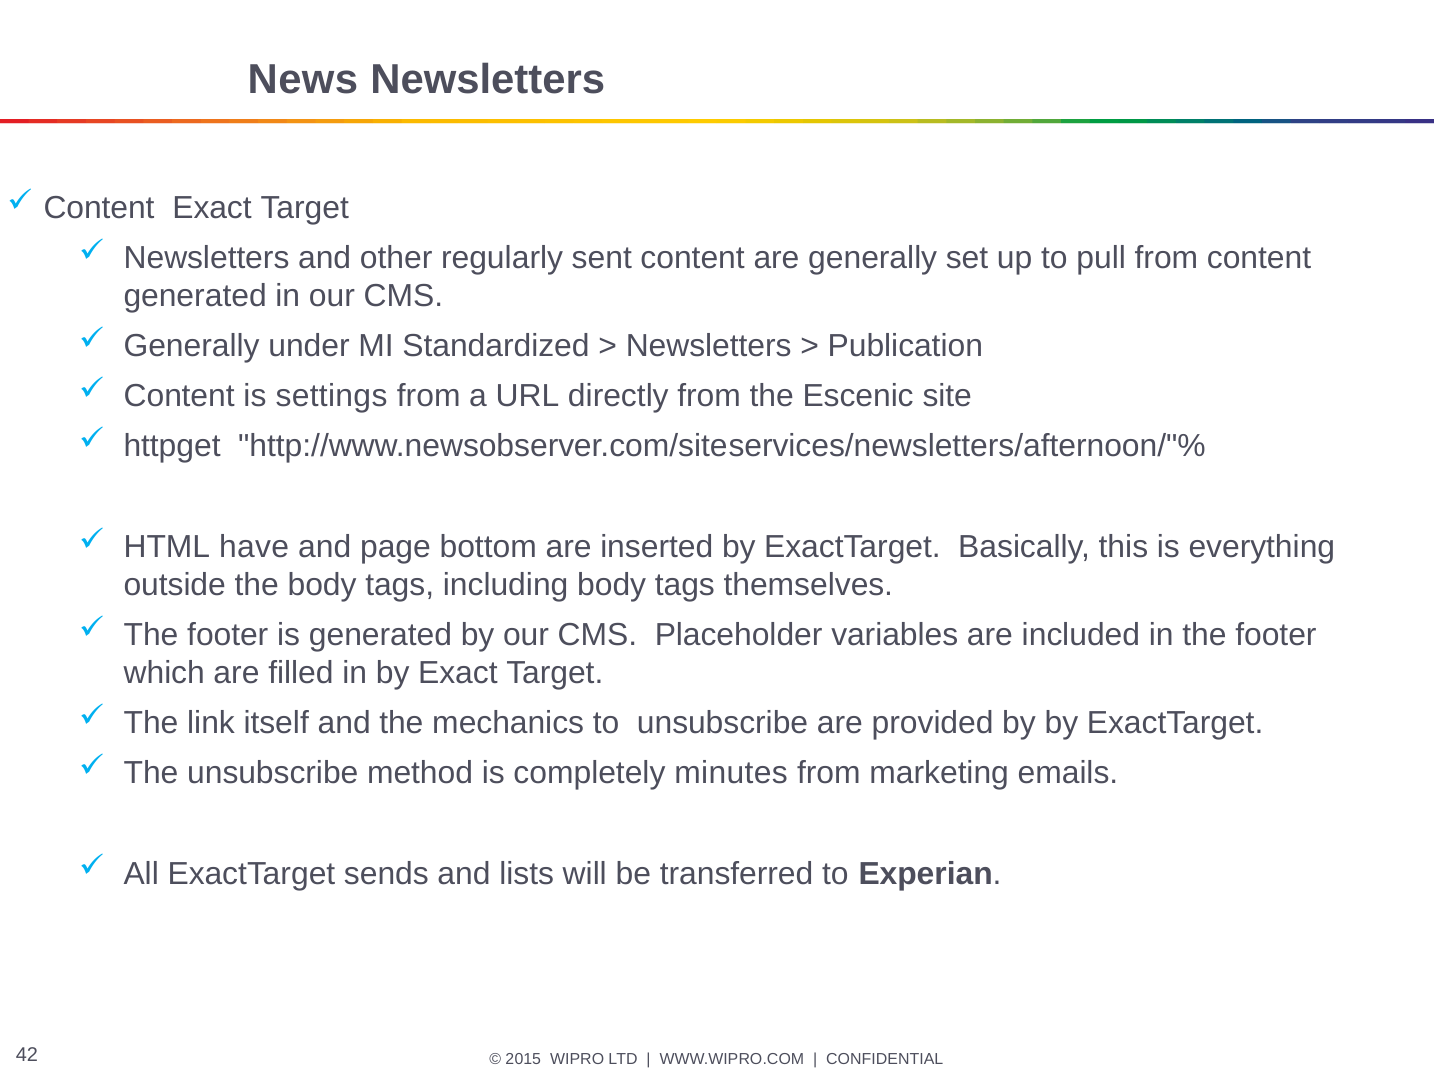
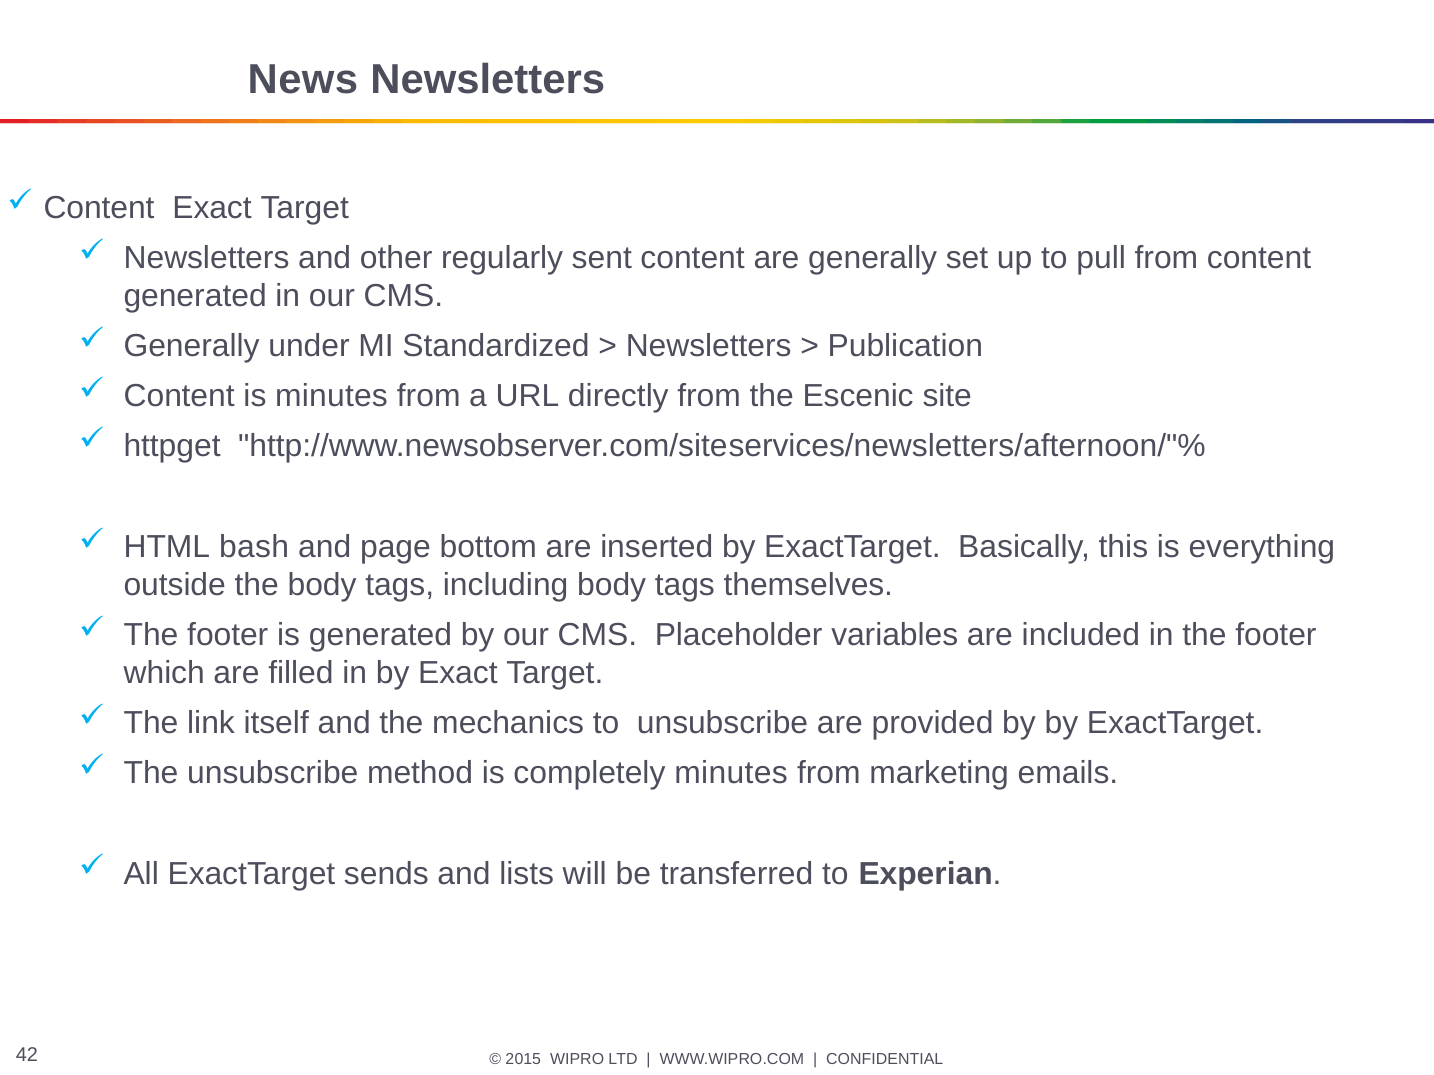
is settings: settings -> minutes (332, 397)
have: have -> bash (254, 547)
